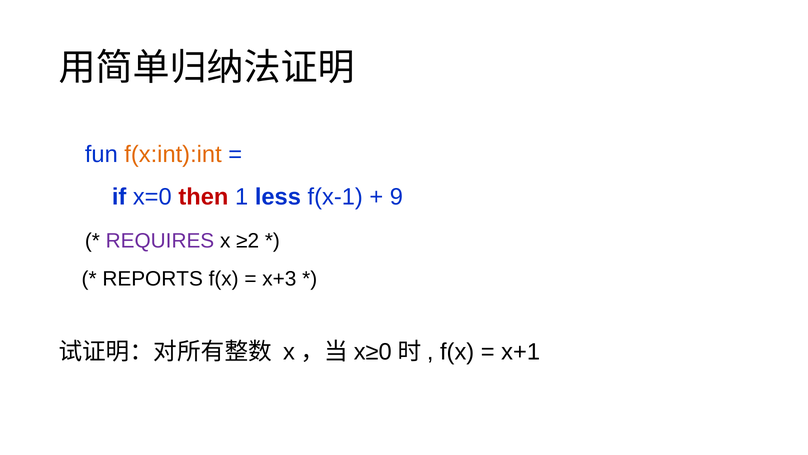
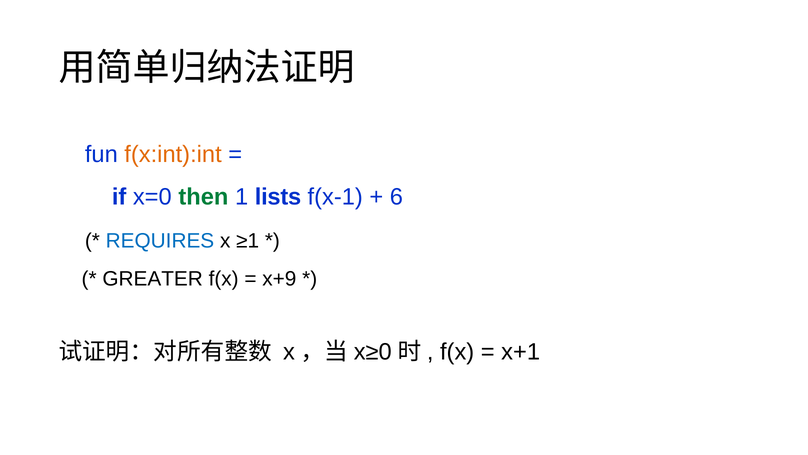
then colour: red -> green (203, 197)
less: less -> lists (278, 197)
9: 9 -> 6 (396, 197)
REQUIRES colour: purple -> blue (160, 241)
≥2: ≥2 -> ≥1 (248, 241)
REPORTS: REPORTS -> GREATER (153, 279)
x+3: x+3 -> x+9 (279, 279)
